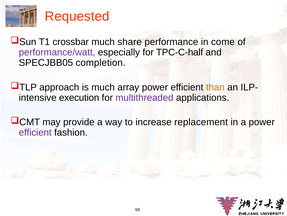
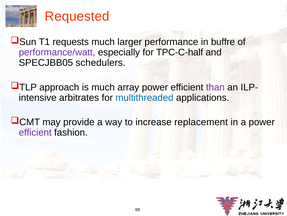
crossbar: crossbar -> requests (71, 42)
share: share -> larger (130, 42)
come: come -> buffre (223, 42)
completion: completion -> schedulers (101, 63)
than colour: orange -> purple (215, 87)
execution: execution -> arbitrates (79, 97)
multithreaded colour: purple -> blue (144, 97)
